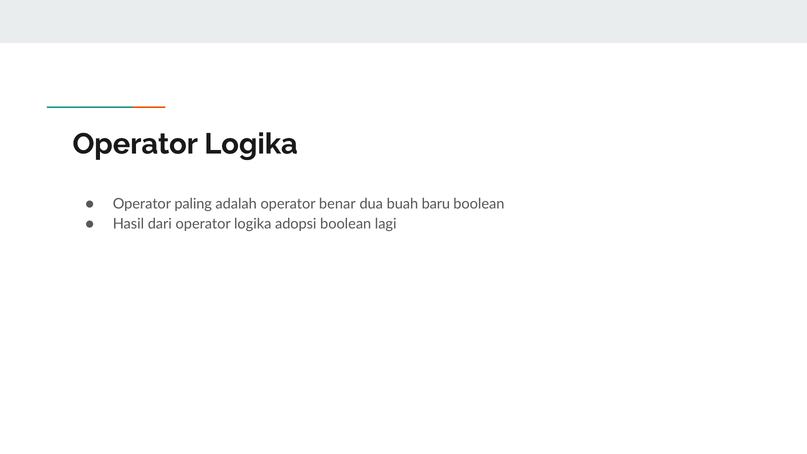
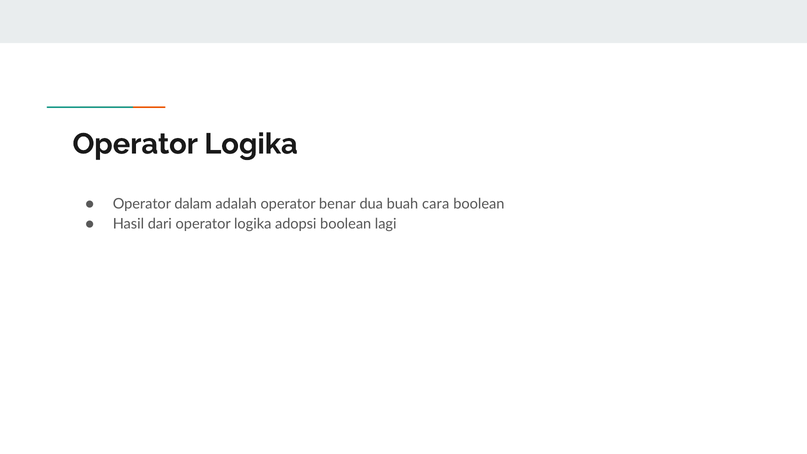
paling: paling -> dalam (193, 204)
baru: baru -> cara (436, 204)
